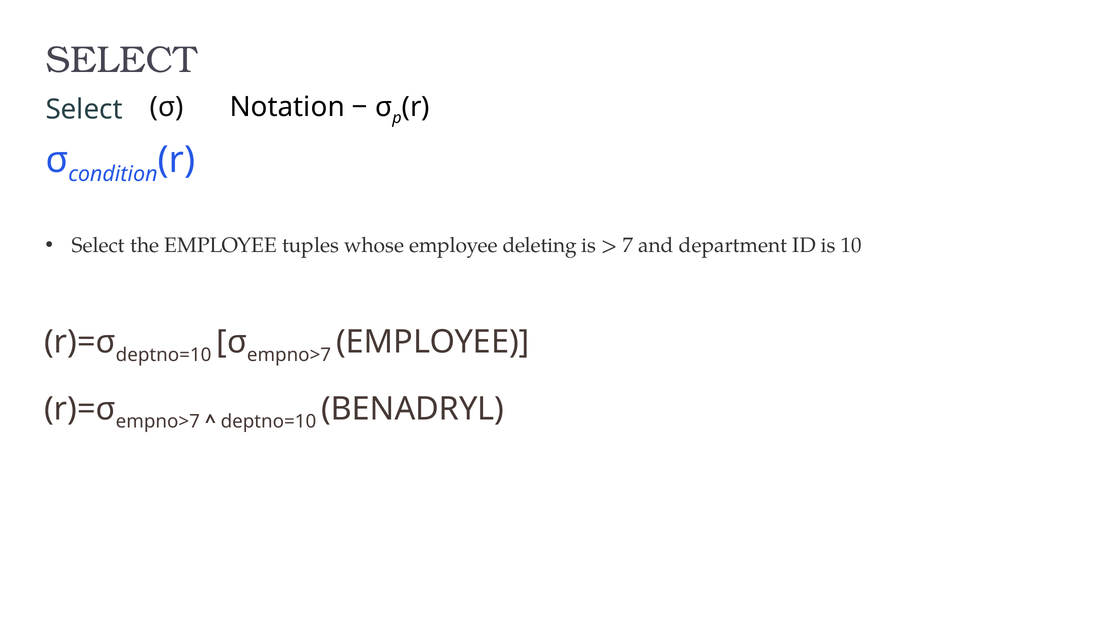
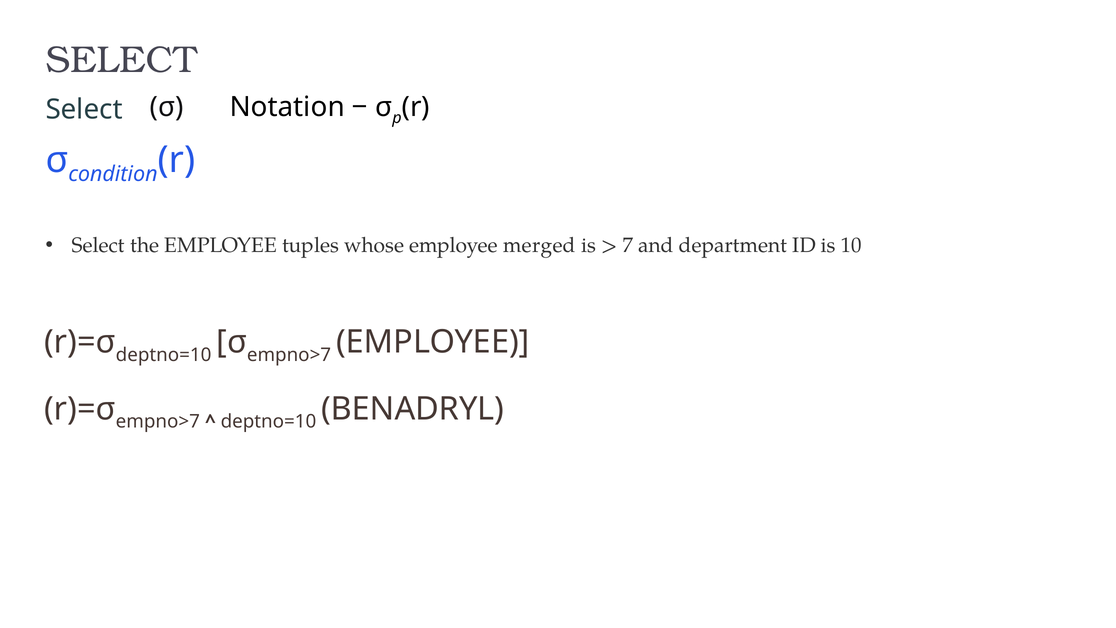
deleting: deleting -> merged (539, 245)
